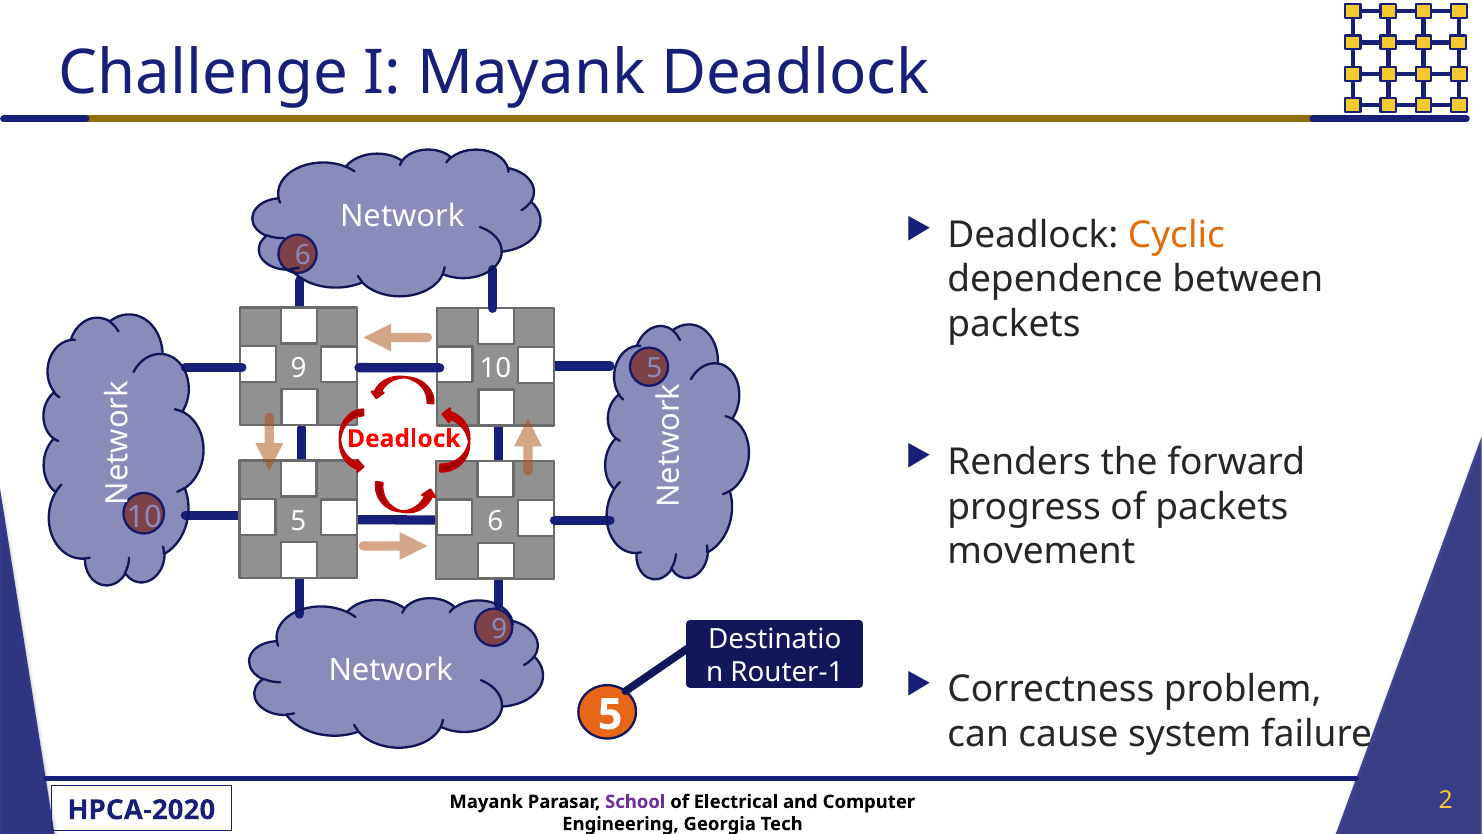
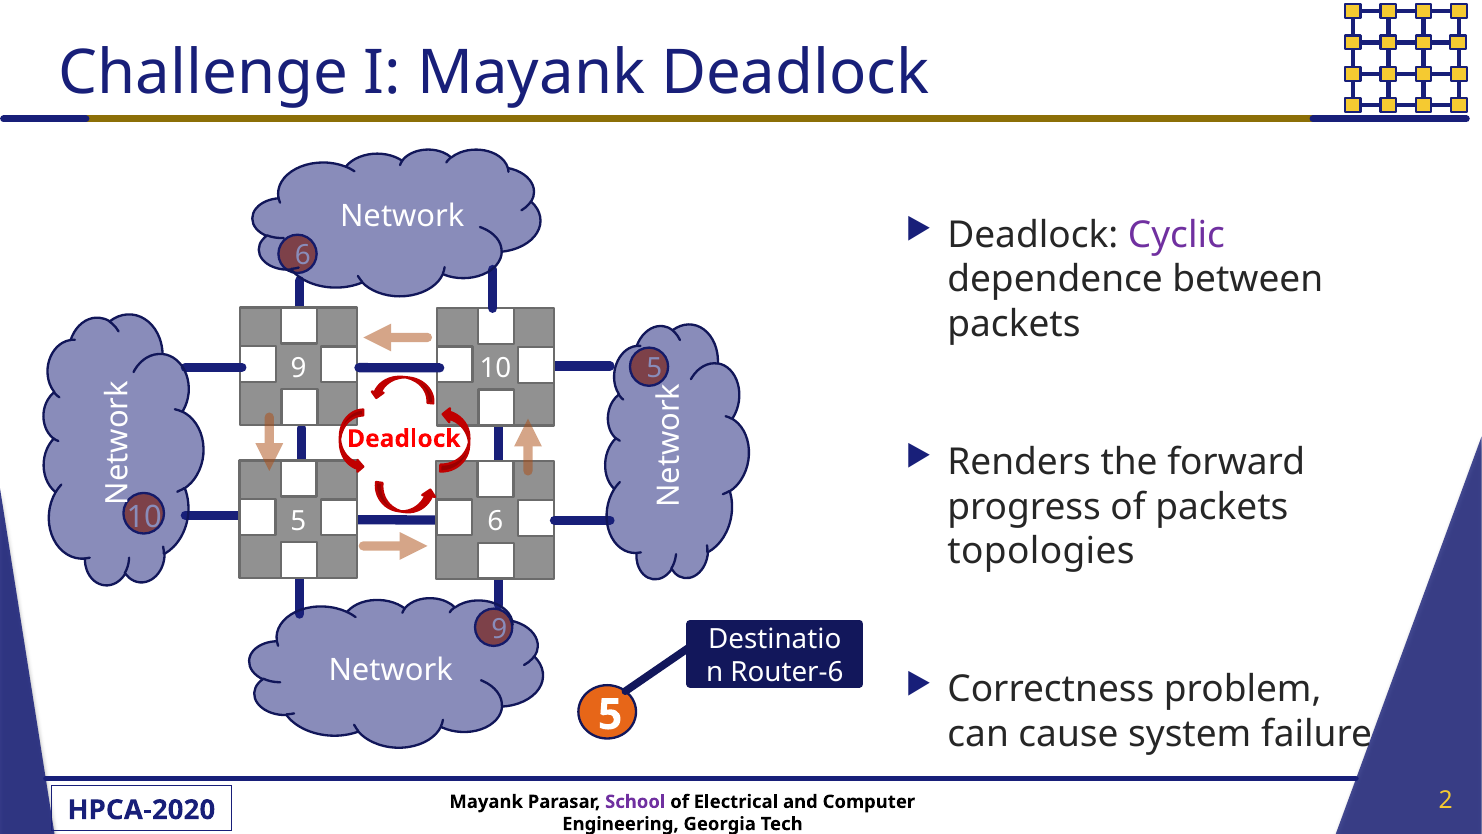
Cyclic colour: orange -> purple (1176, 235)
movement: movement -> topologies (1041, 551)
Router-1: Router-1 -> Router-6 (787, 672)
